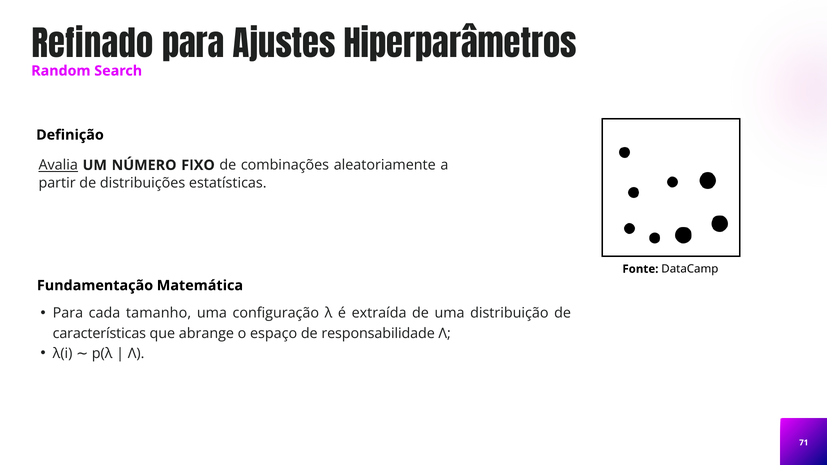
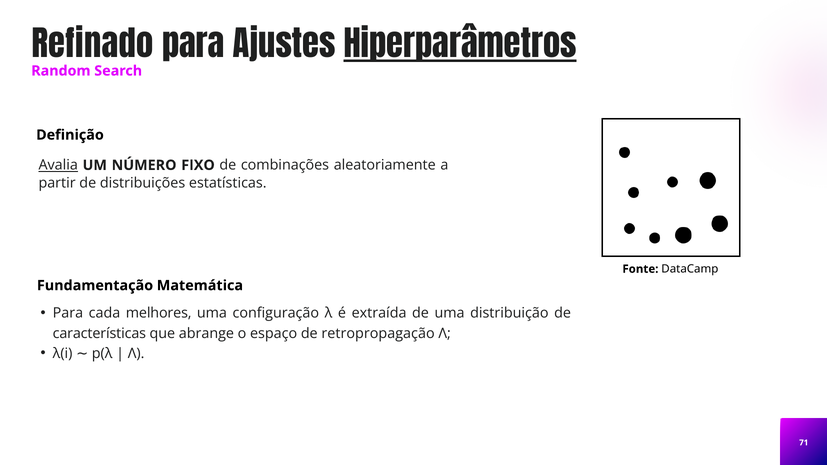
Hiperparâmetros underline: none -> present (460, 46)
tamanho: tamanho -> melhores (159, 313)
responsabilidade: responsabilidade -> retropropagação (378, 333)
